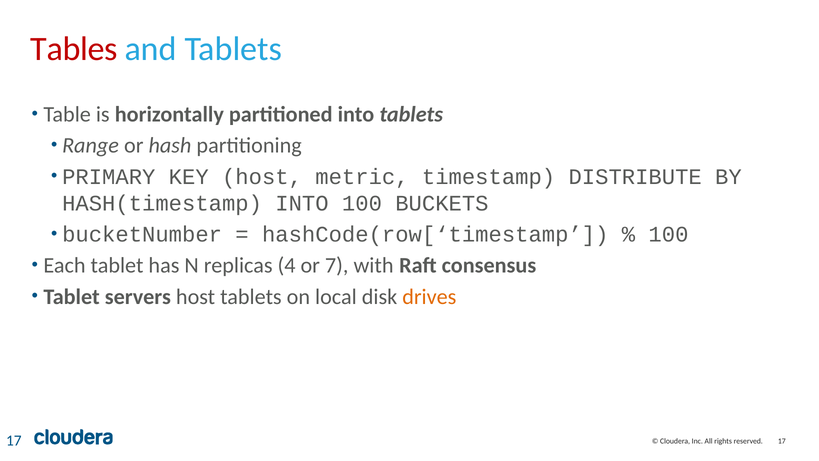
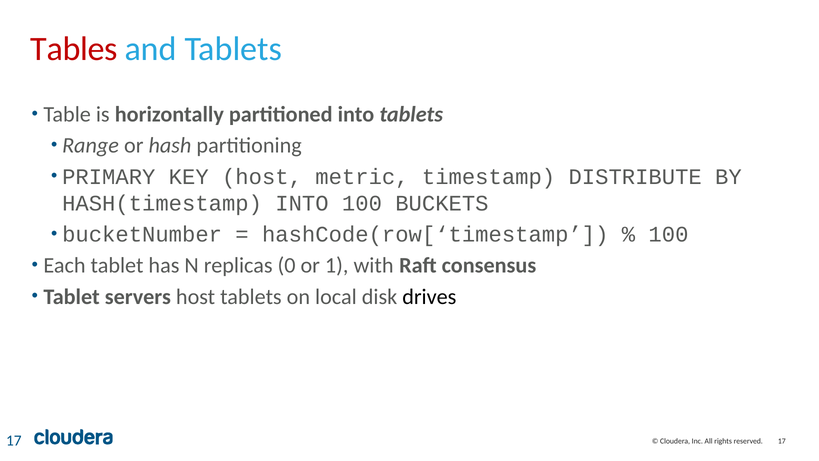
4: 4 -> 0 (287, 266)
7: 7 -> 1 (337, 266)
drives colour: orange -> black (429, 297)
